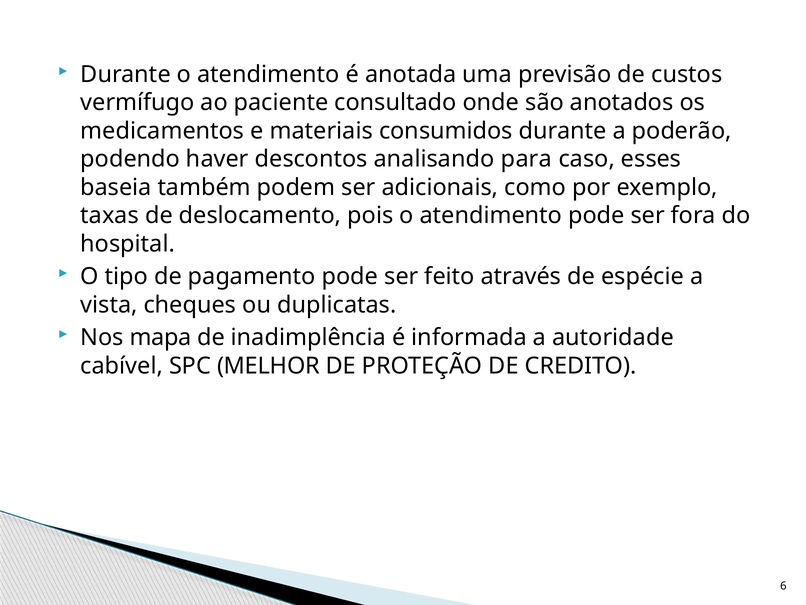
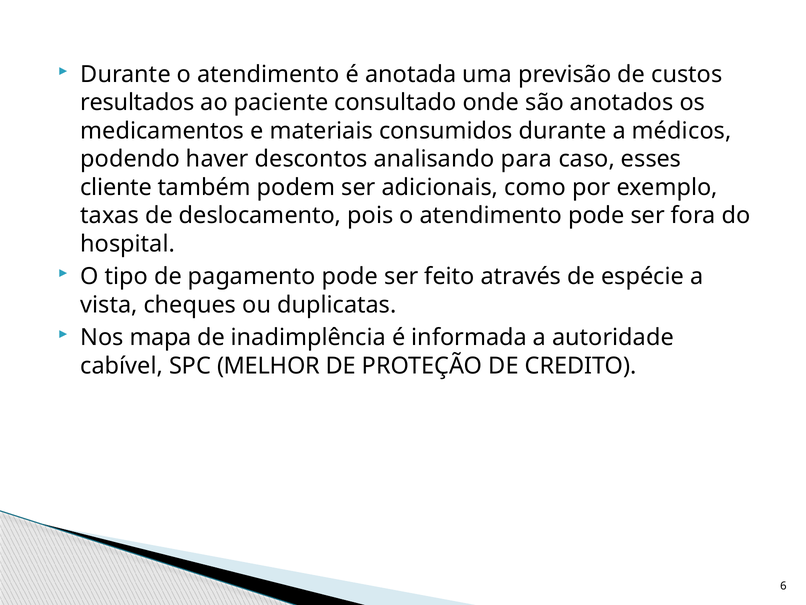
vermífugo: vermífugo -> resultados (137, 103)
poderão: poderão -> médicos (682, 131)
baseia: baseia -> cliente (116, 187)
